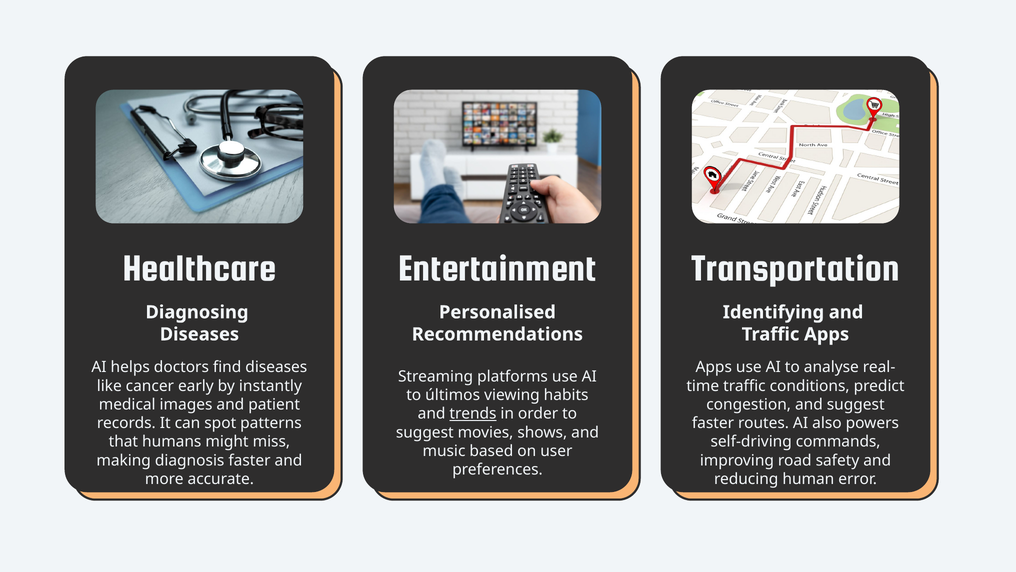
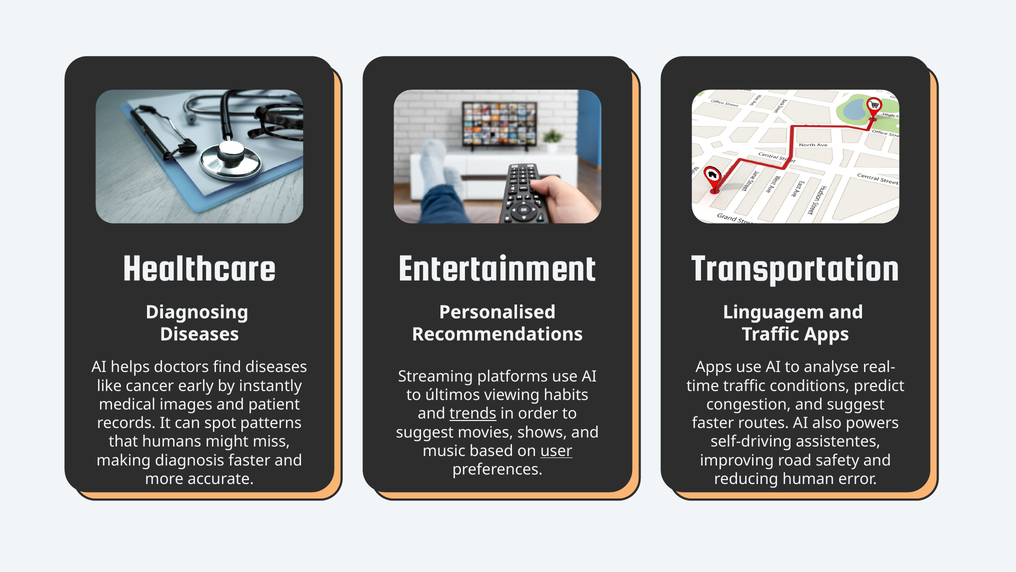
Identifying: Identifying -> Linguagem (773, 312)
commands: commands -> assistentes (838, 441)
user underline: none -> present (556, 451)
